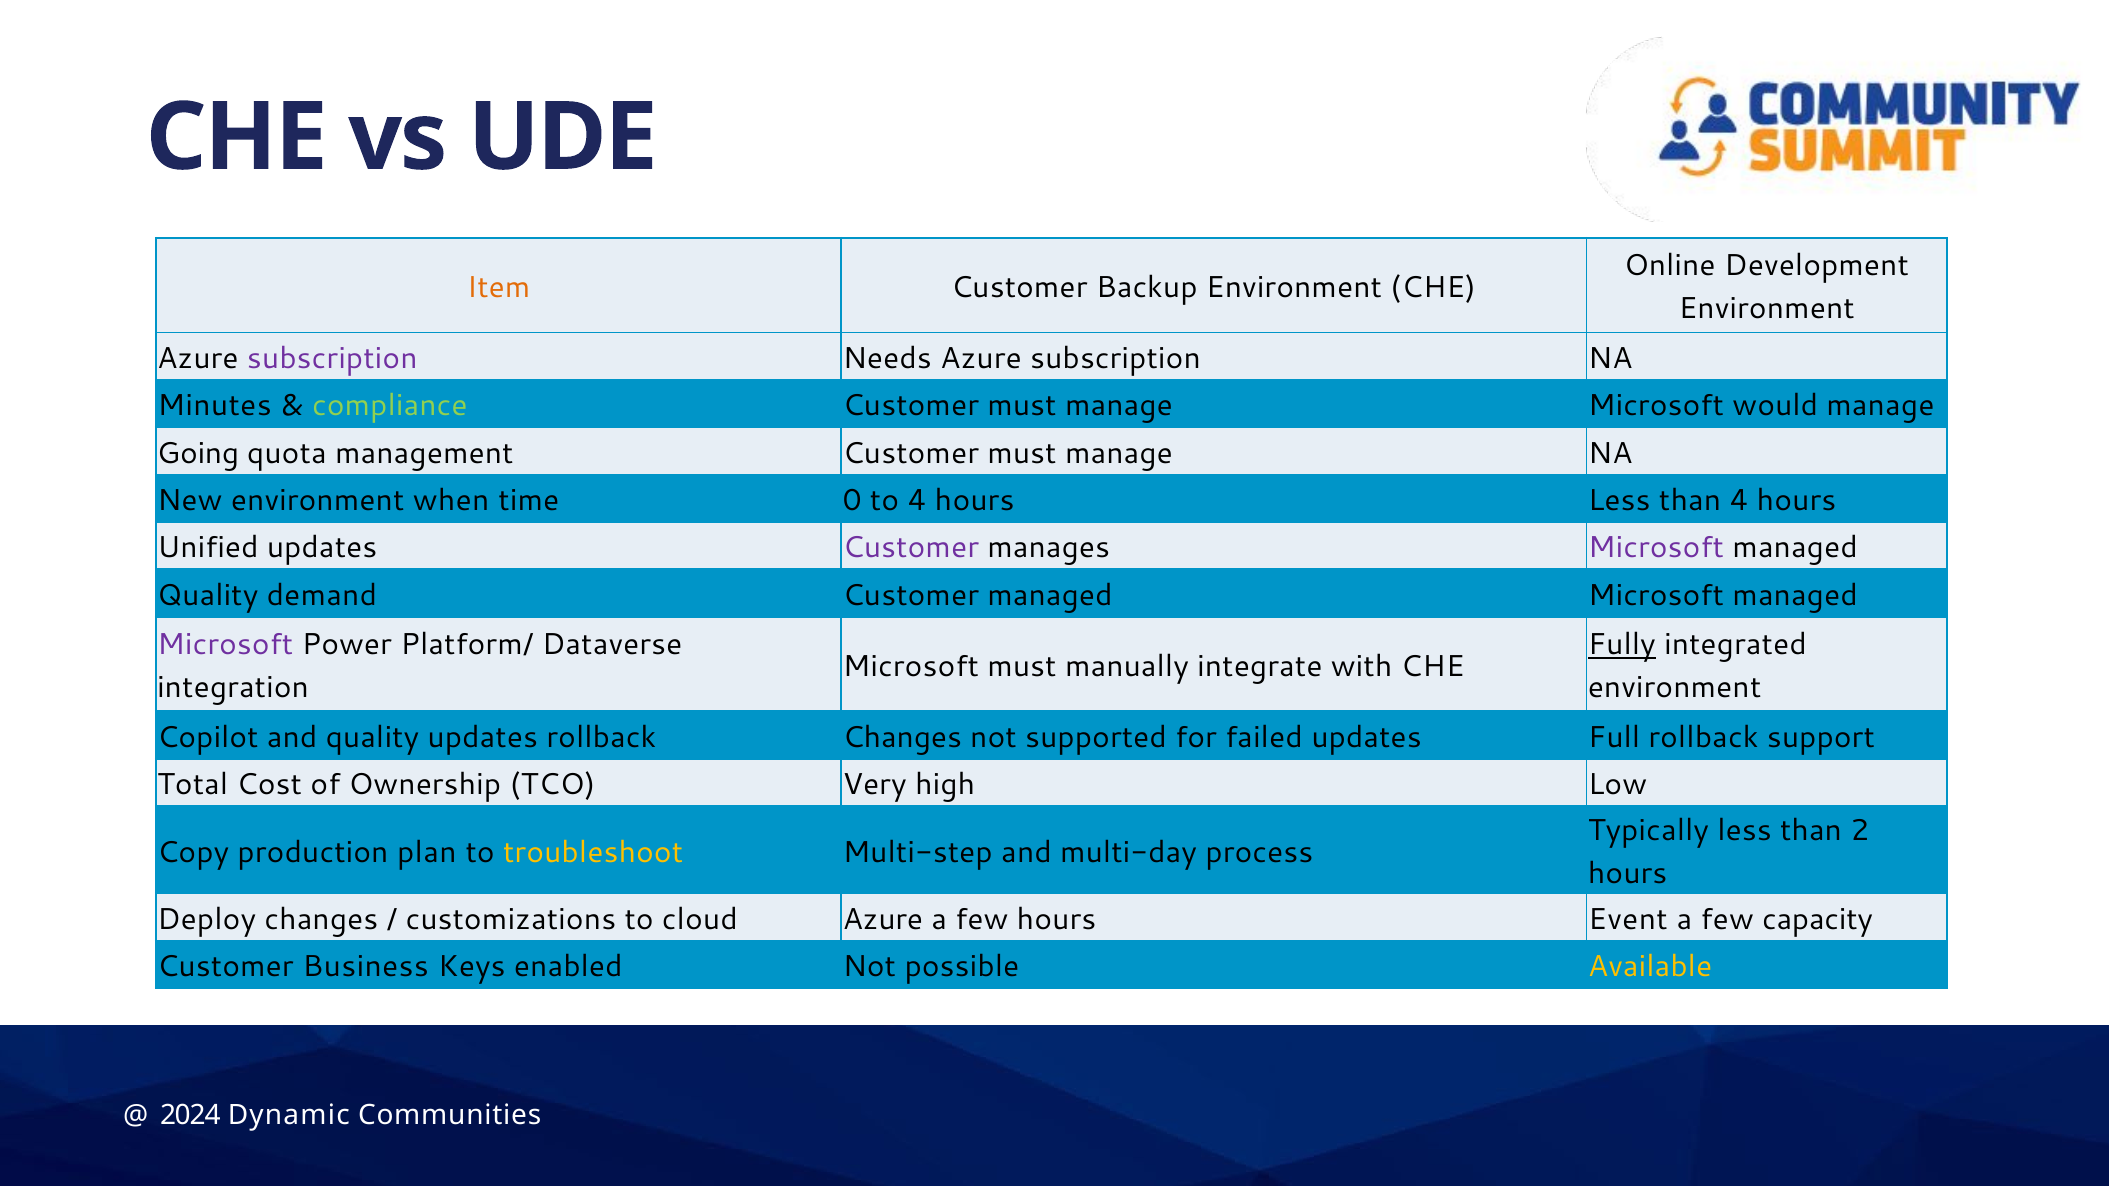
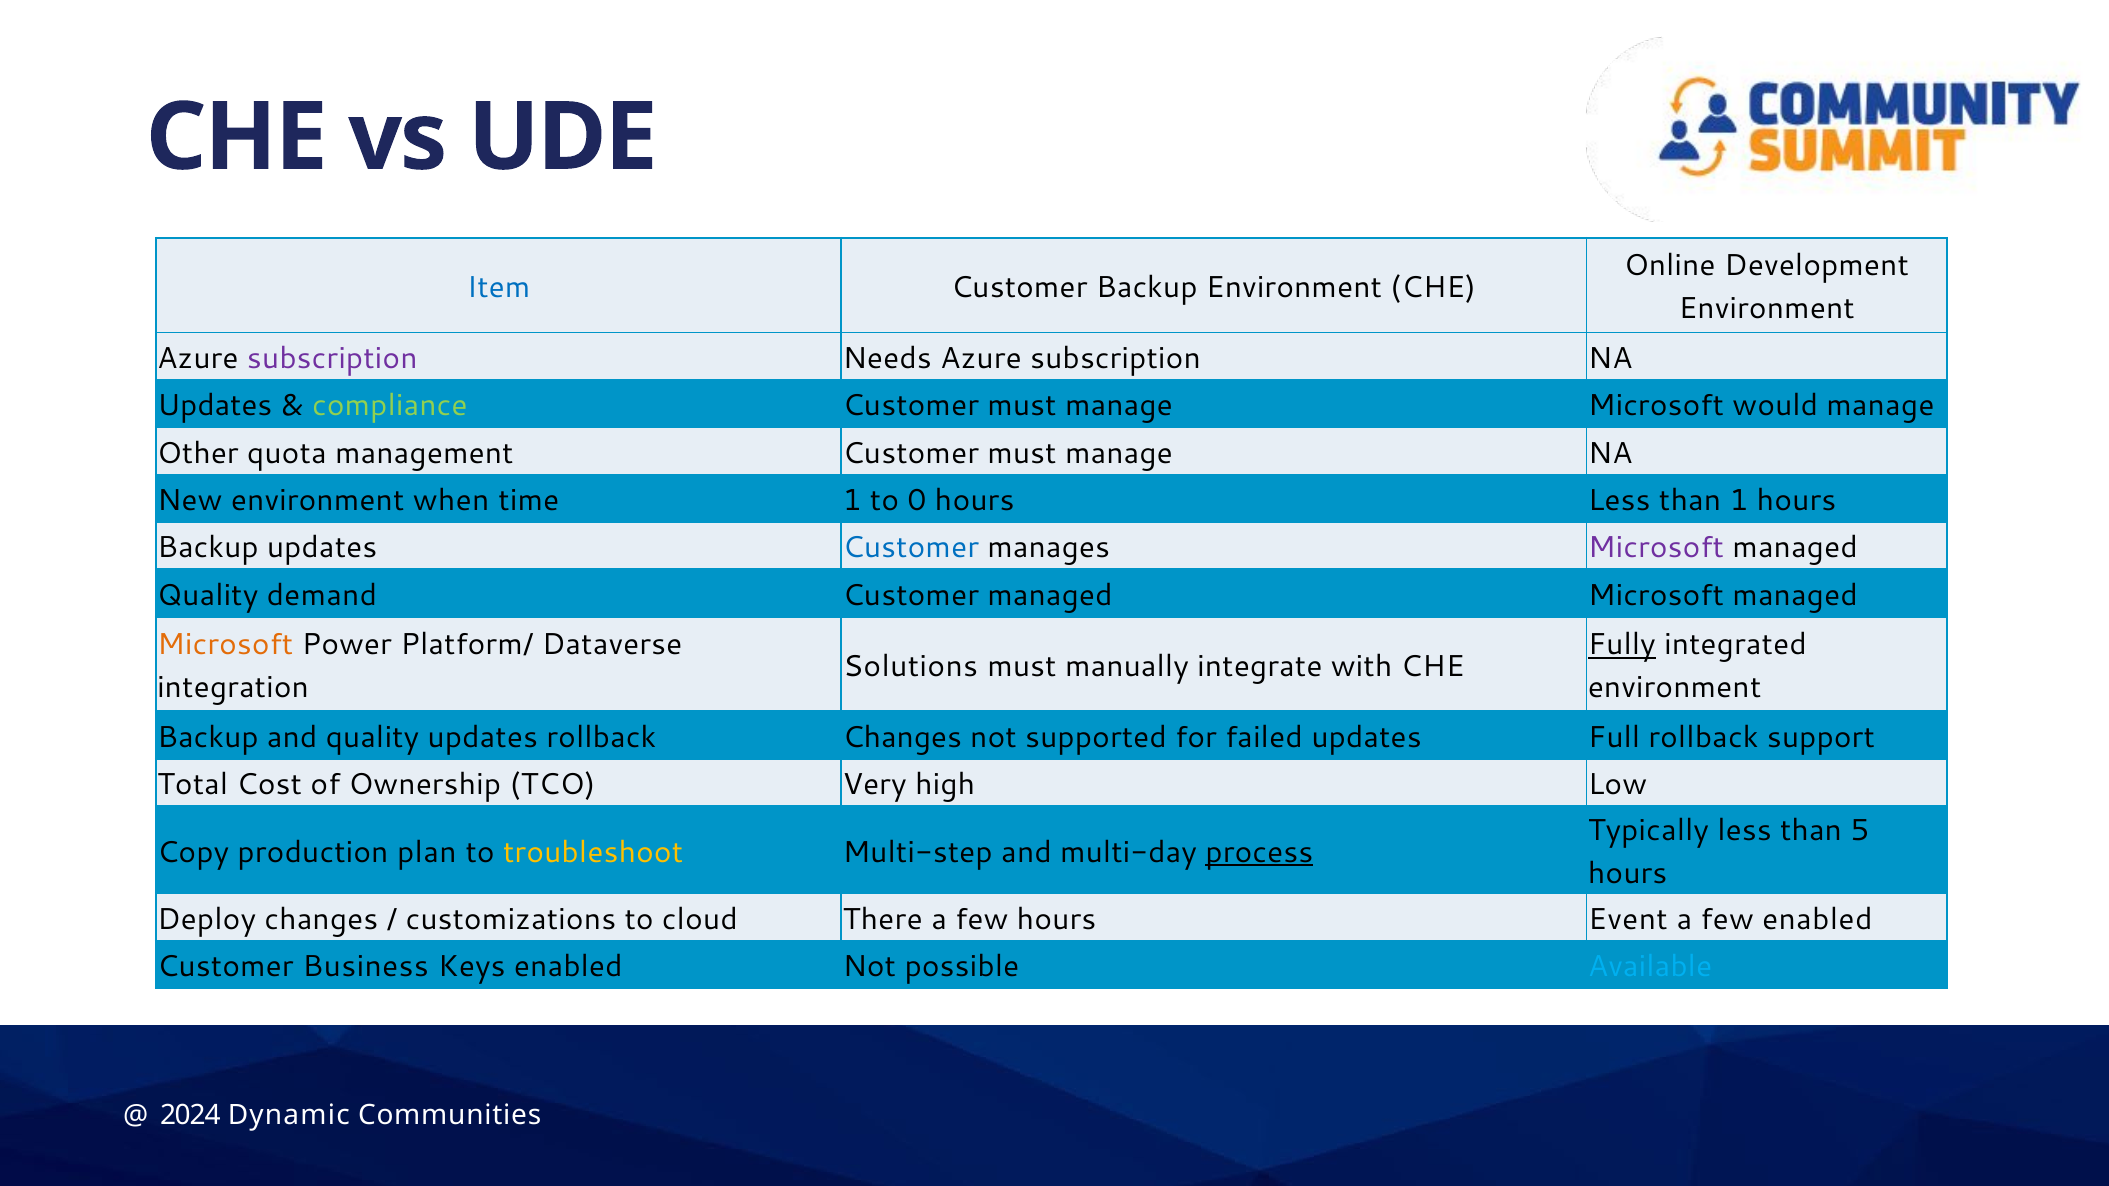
Item colour: orange -> blue (499, 287)
Minutes: Minutes -> Updates (215, 406)
Going: Going -> Other (198, 453)
time 0: 0 -> 1 (852, 501)
to 4: 4 -> 0 (917, 501)
than 4: 4 -> 1 (1739, 501)
Unified: Unified -> Backup (208, 548)
Customer colour: purple -> blue (911, 548)
Microsoft colour: purple -> orange (225, 645)
Microsoft: Microsoft -> Solutions (911, 666)
Copilot: Copilot -> Backup (208, 737)
2: 2 -> 5 (1860, 831)
process underline: none -> present (1259, 852)
cloud Azure: Azure -> There (883, 919)
few capacity: capacity -> enabled (1817, 919)
Available colour: yellow -> light blue (1650, 967)
